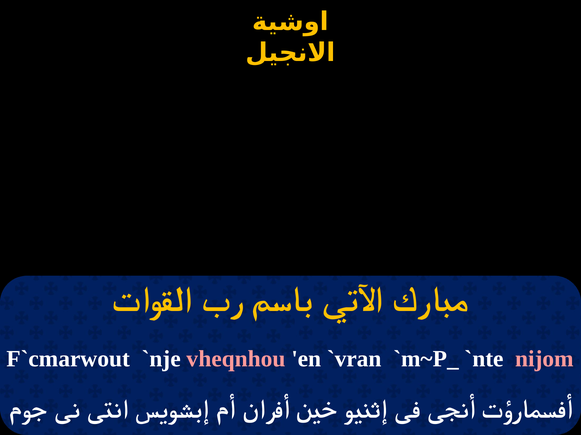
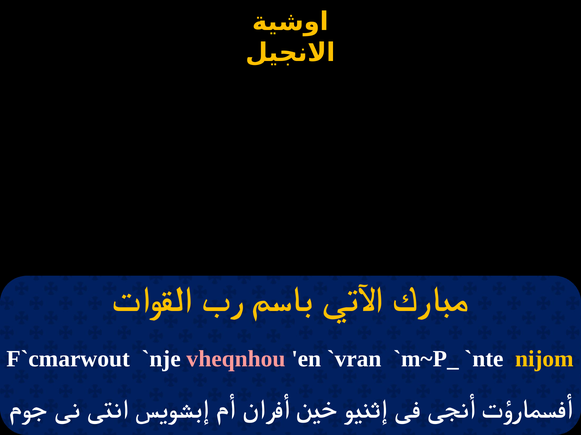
nijom colour: pink -> yellow (545, 359)
